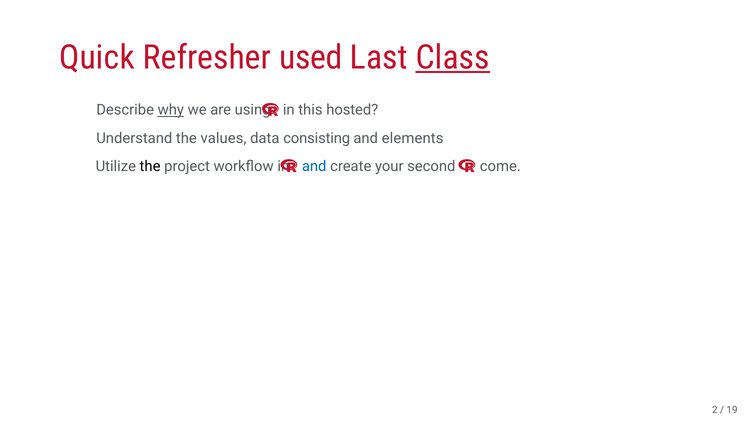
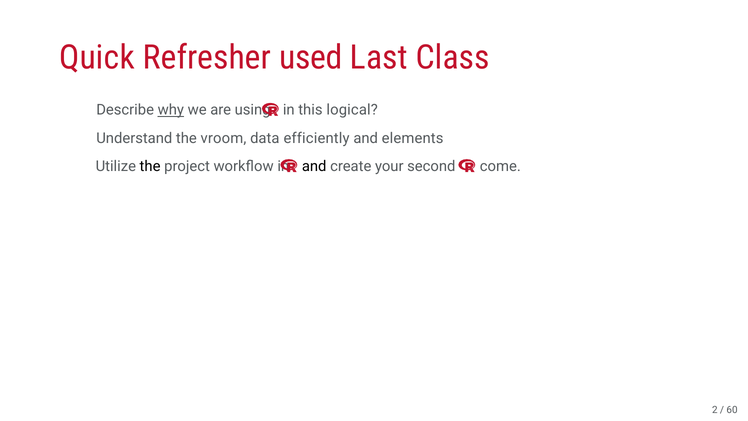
Class underline: present -> none (453, 57)
hosted: hosted -> logical (352, 110)
values: values -> vroom (223, 138)
consisting: consisting -> efficiently (317, 138)
and colour: blue -> black (314, 166)
19: 19 -> 60 (732, 410)
